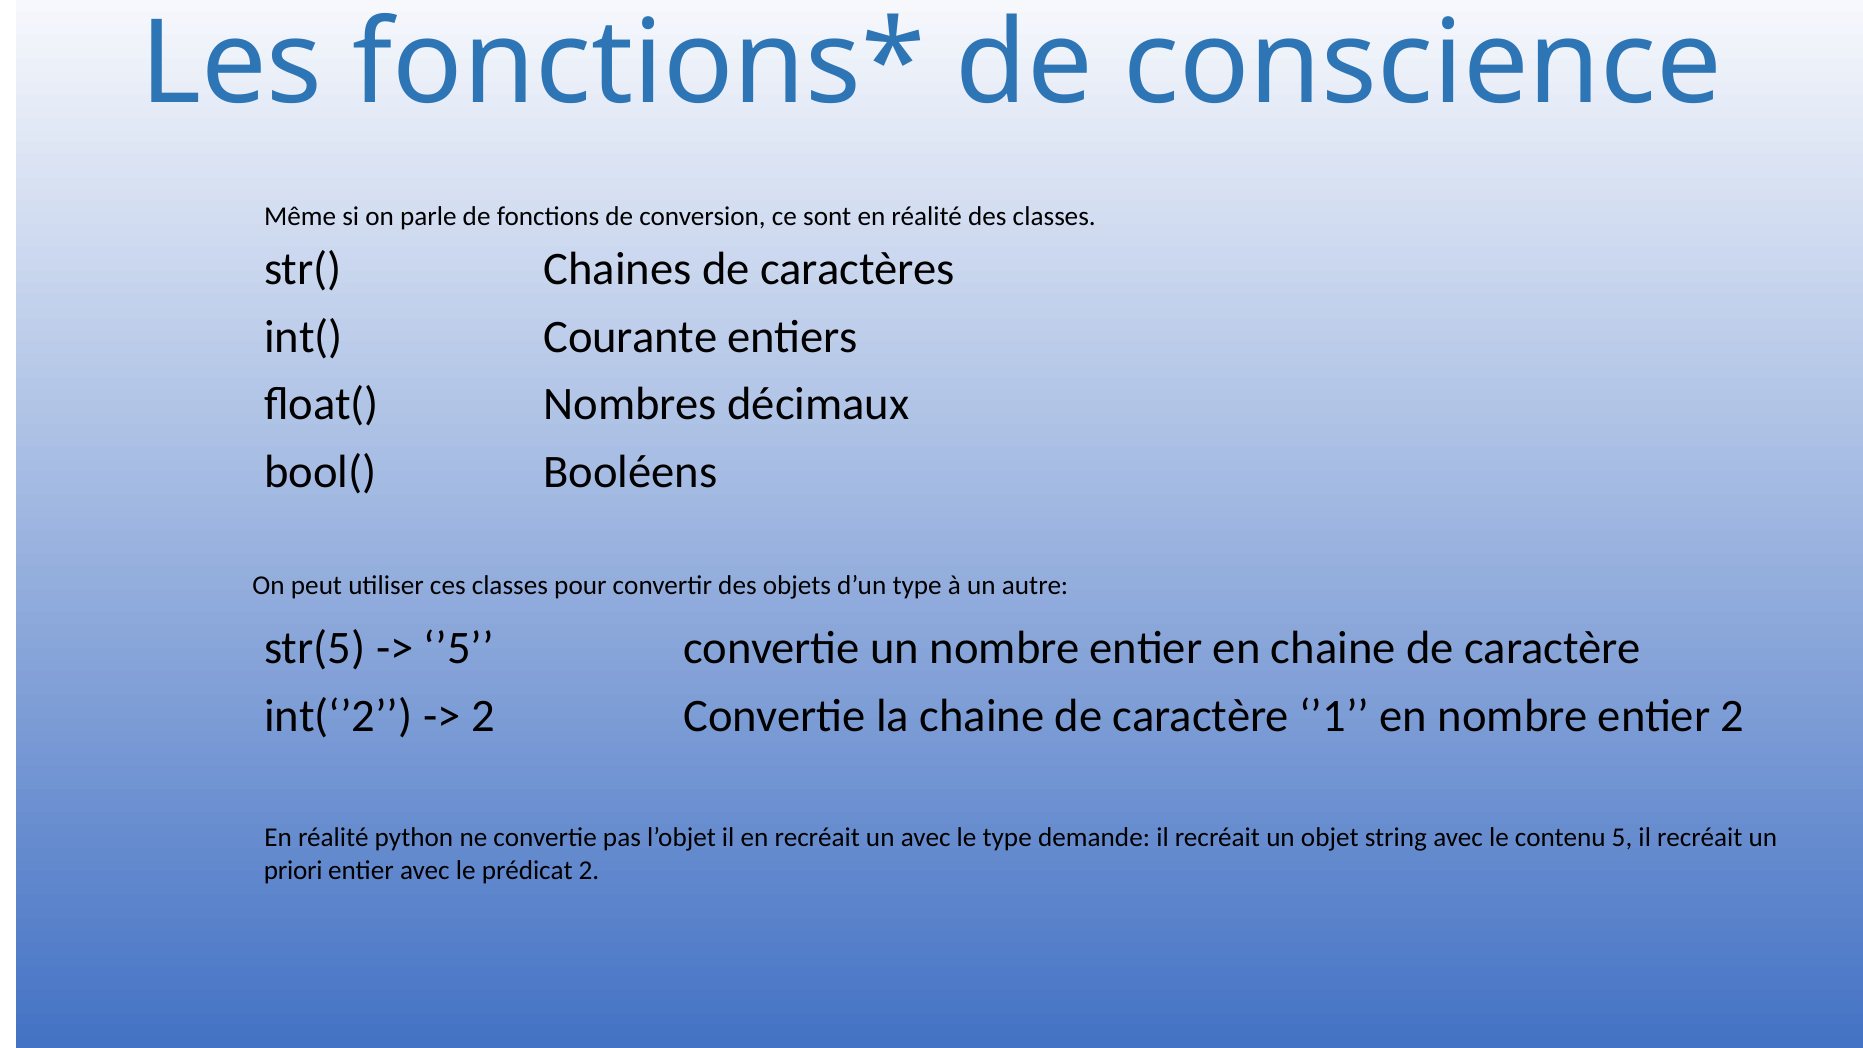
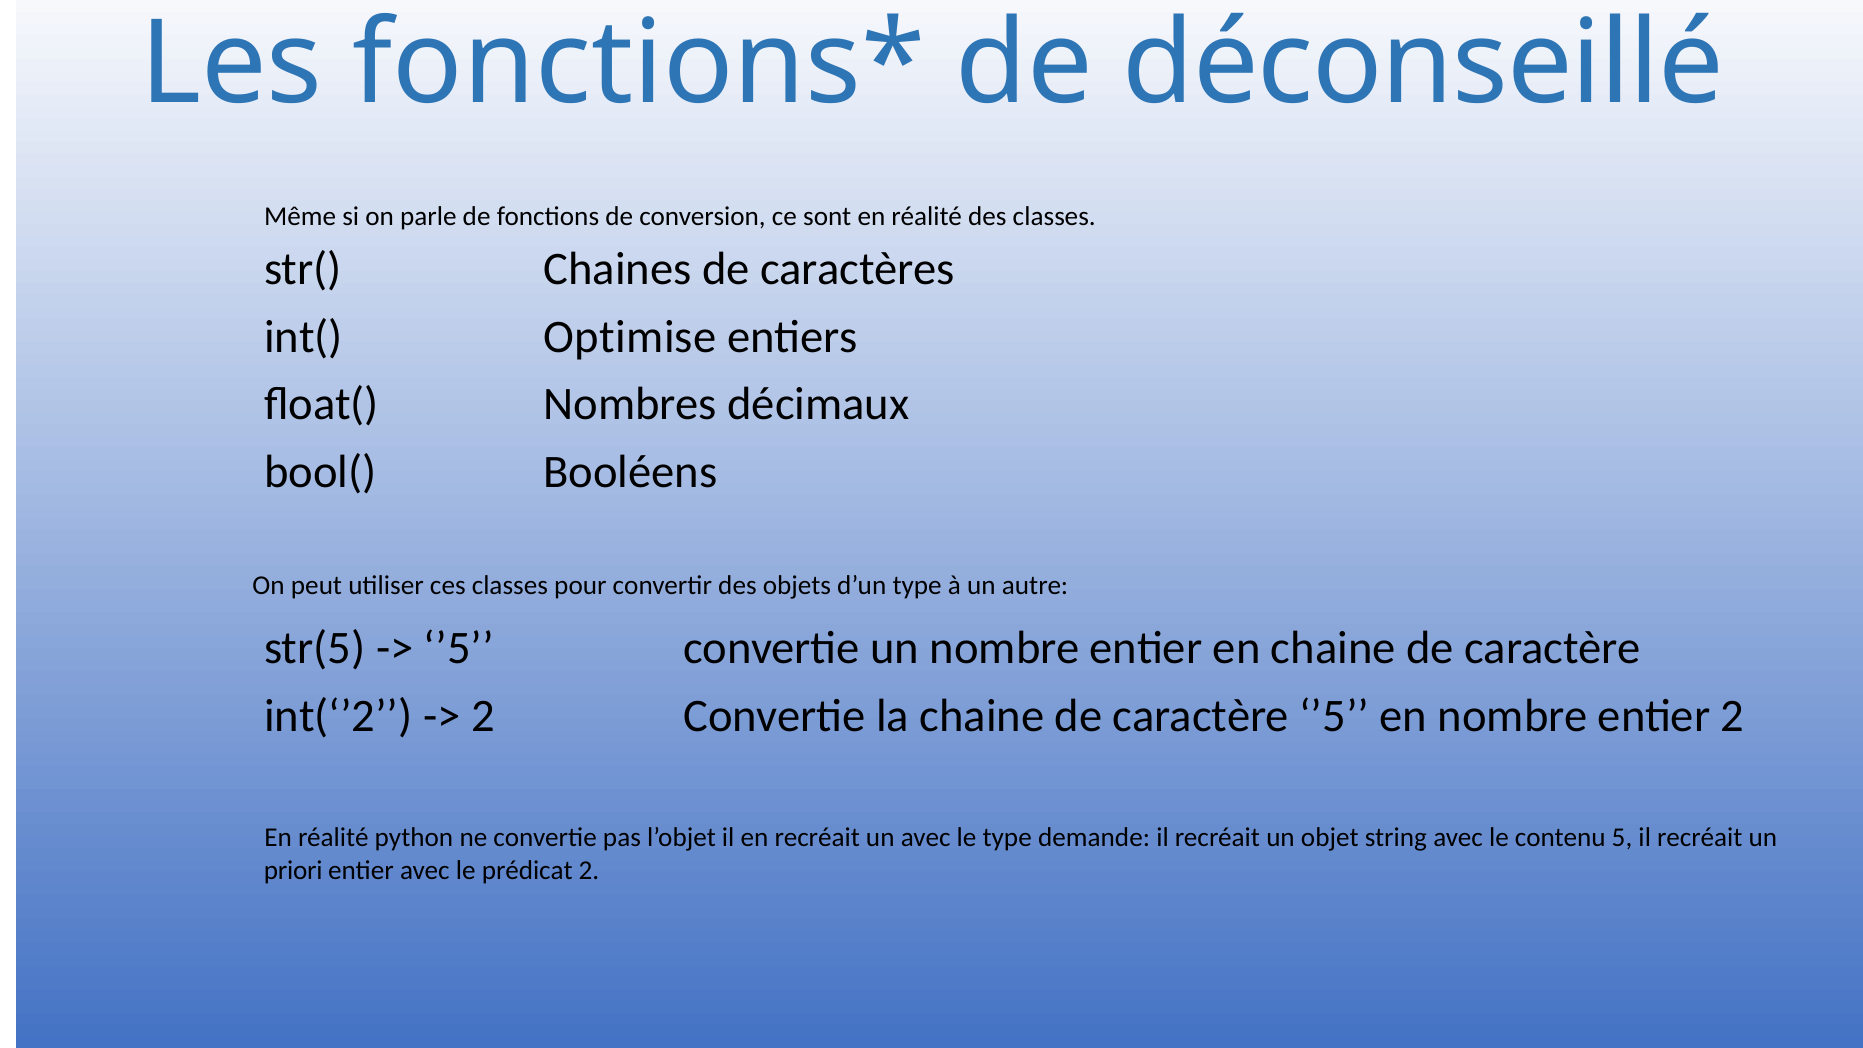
conscience: conscience -> déconseillé (1423, 64)
Courante: Courante -> Optimise (630, 337)
caractère ’1: ’1 -> ’5 (1334, 716)
